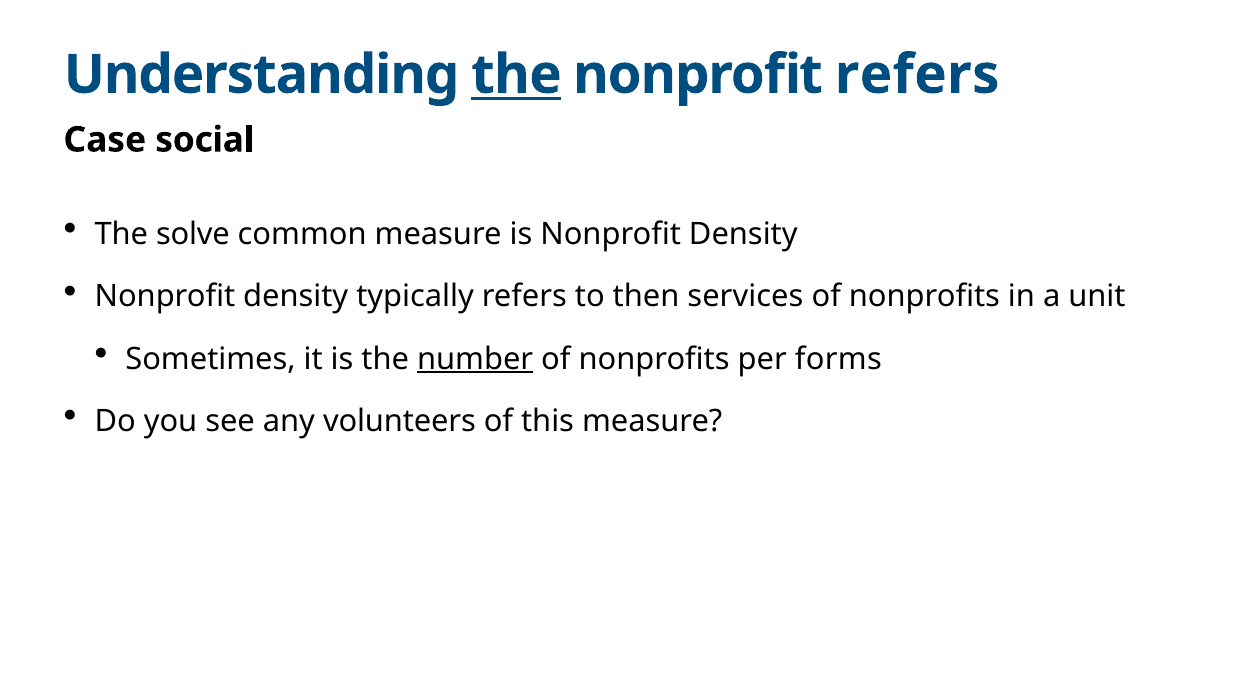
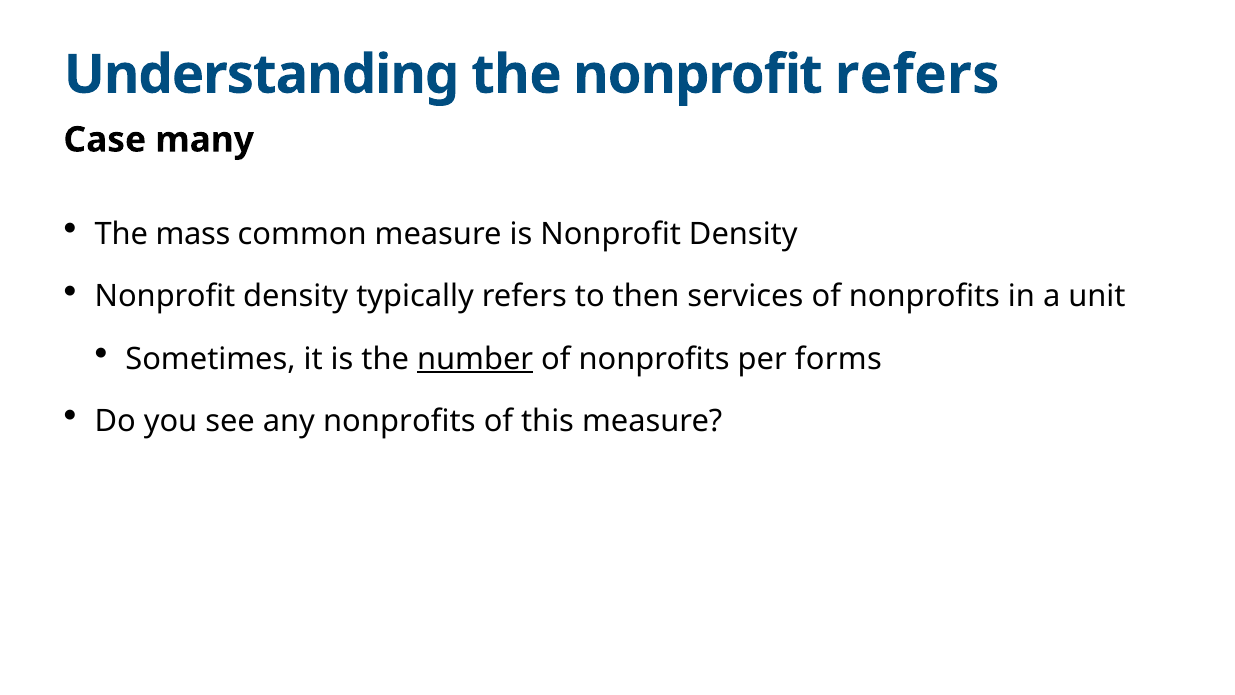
the underline: present -> none (516, 75)
social: social -> many (205, 140)
solve: solve -> mass (193, 234)
any volunteers: volunteers -> nonprofits (399, 421)
